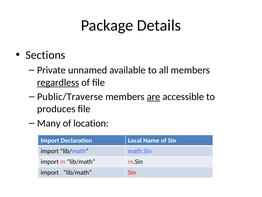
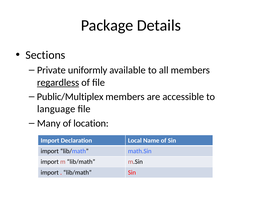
unnamed: unnamed -> uniformly (88, 70)
Public/Traverse: Public/Traverse -> Public/Multiplex (70, 97)
are underline: present -> none (154, 97)
produces: produces -> language (56, 109)
